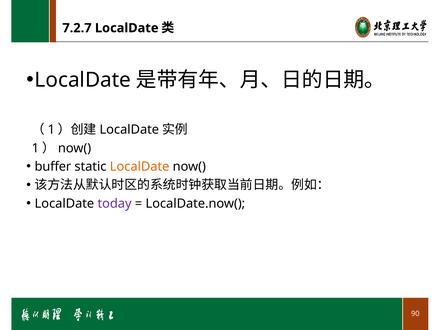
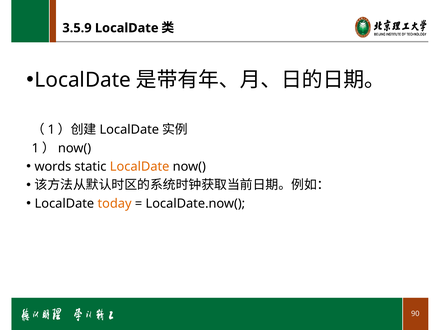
7.2.7: 7.2.7 -> 3.5.9 (77, 28)
buffer: buffer -> words (53, 167)
today colour: purple -> orange (115, 203)
